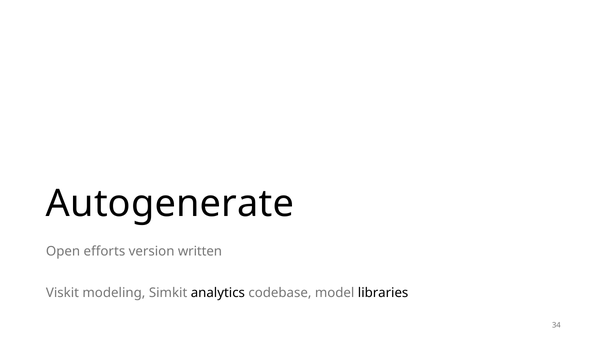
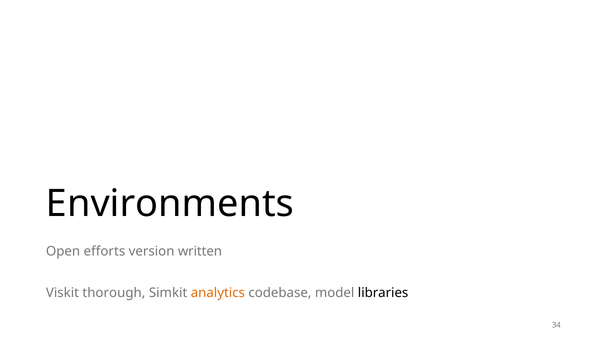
Autogenerate: Autogenerate -> Environments (170, 204)
modeling: modeling -> thorough (114, 293)
analytics colour: black -> orange (218, 293)
